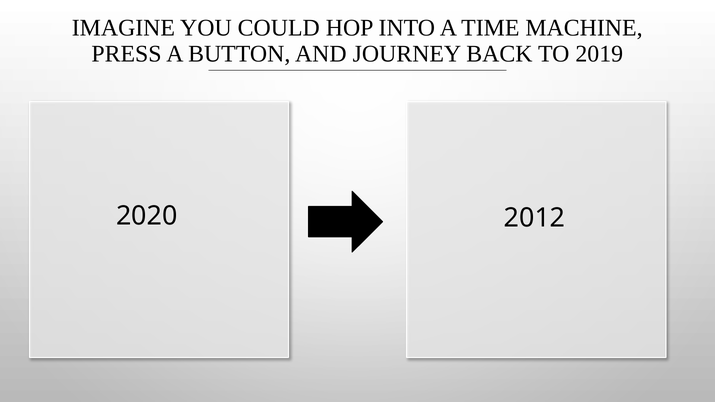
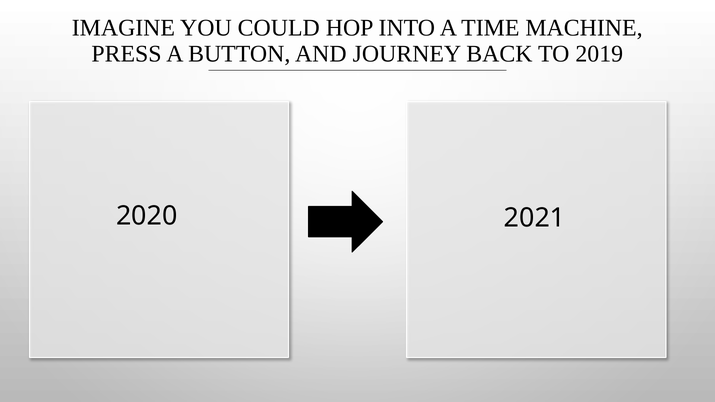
2012: 2012 -> 2021 (535, 218)
